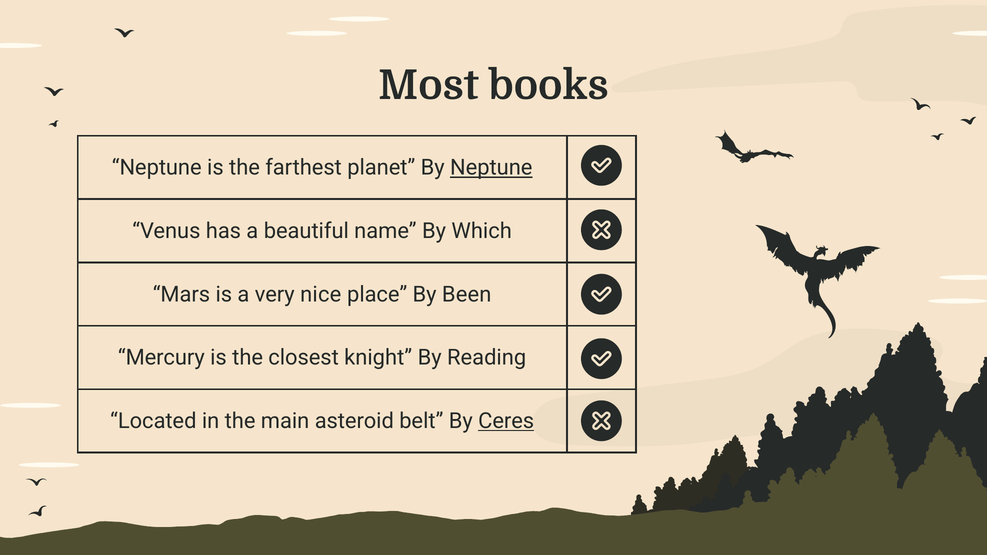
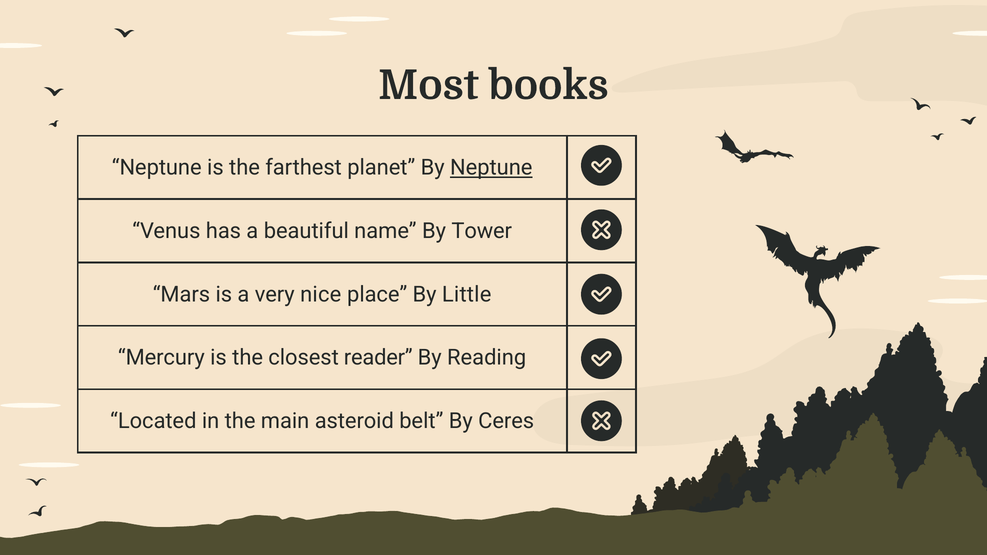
Which: Which -> Tower (482, 231)
Been: Been -> Little (467, 295)
knight: knight -> reader (378, 358)
Ceres underline: present -> none (506, 421)
